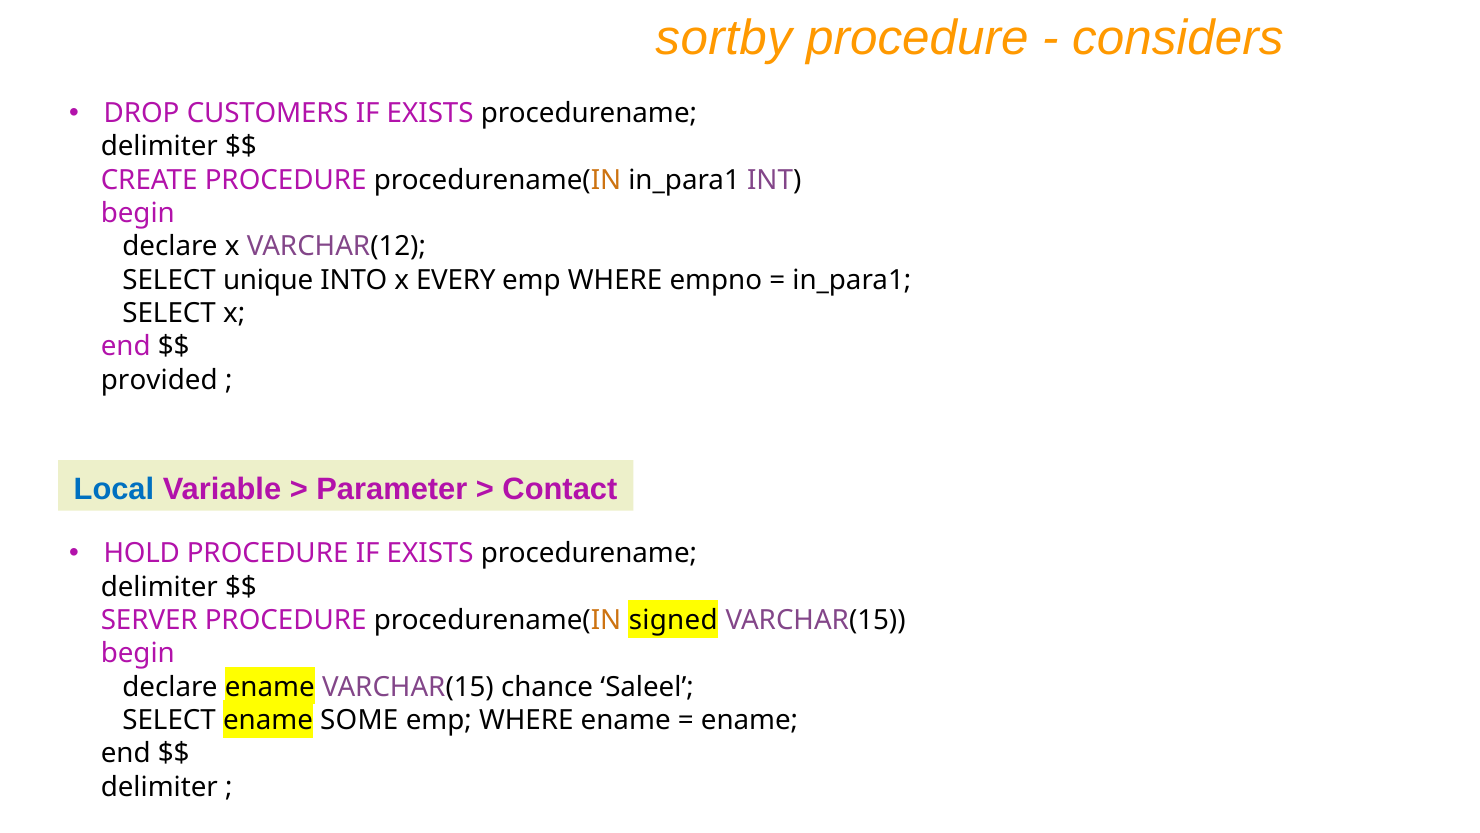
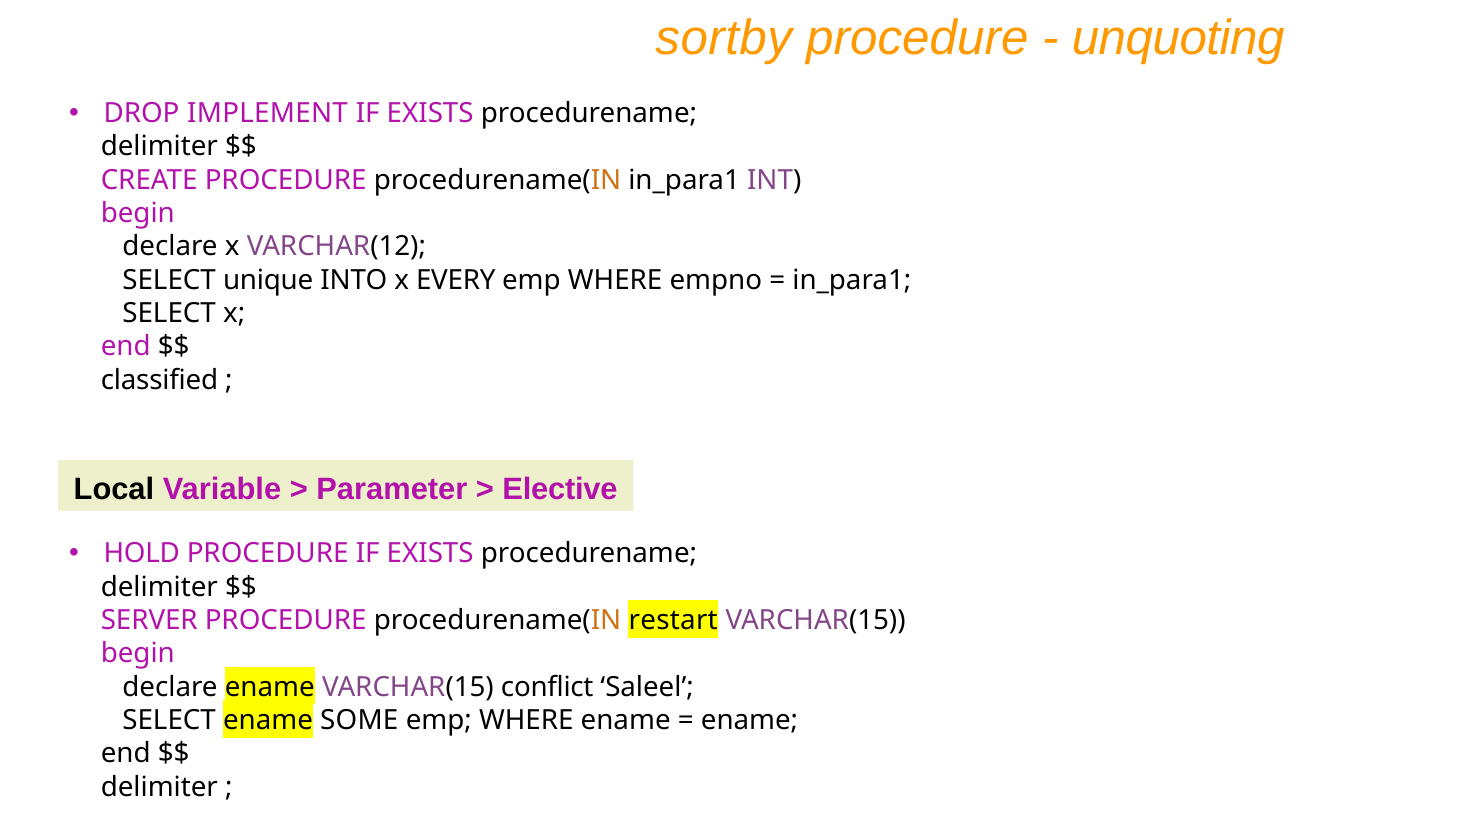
considers: considers -> unquoting (1178, 39)
CUSTOMERS: CUSTOMERS -> IMPLEMENT (267, 113)
provided: provided -> classified (159, 380)
Local colour: blue -> black (114, 489)
Contact: Contact -> Elective (560, 489)
signed: signed -> restart (673, 620)
chance: chance -> conflict (547, 687)
